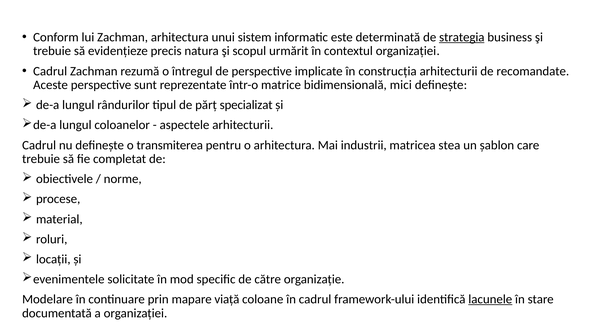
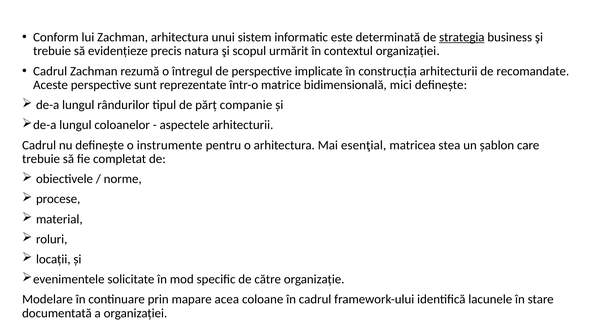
specializat: specializat -> companie (246, 105)
transmiterea: transmiterea -> instrumente (170, 145)
industrii: industrii -> esenţial (364, 145)
viață: viață -> acea (227, 300)
lacunele underline: present -> none (490, 300)
